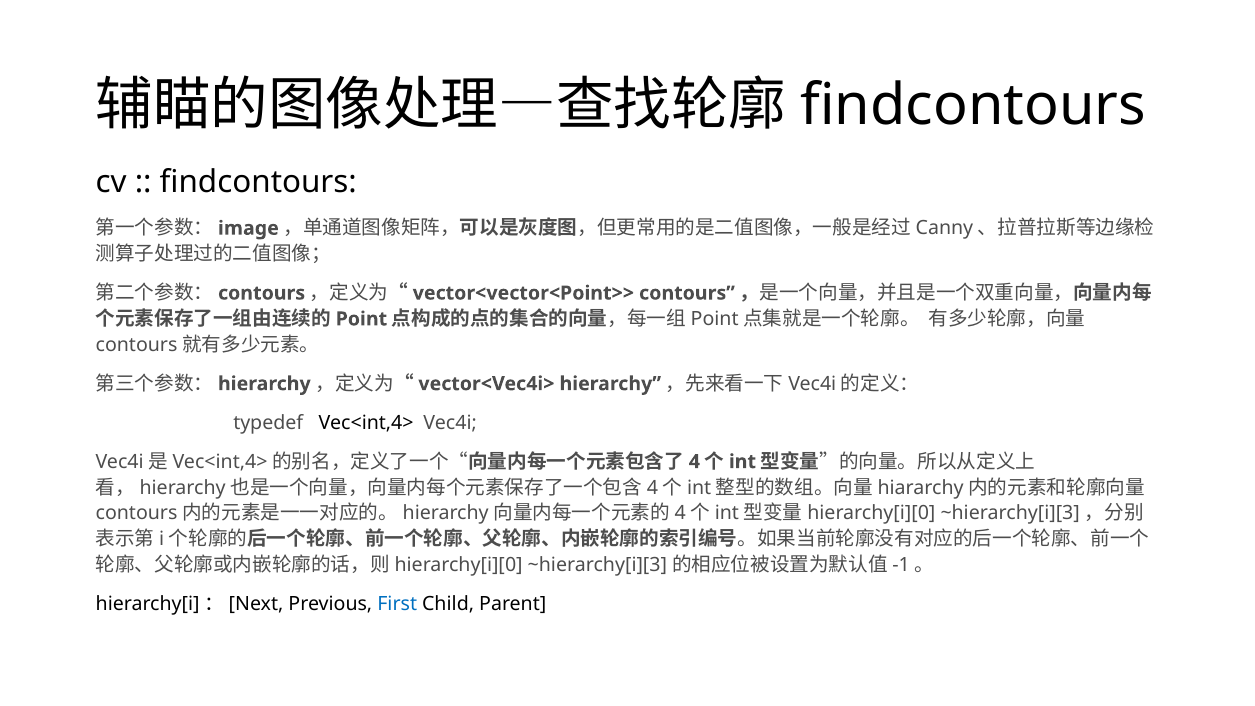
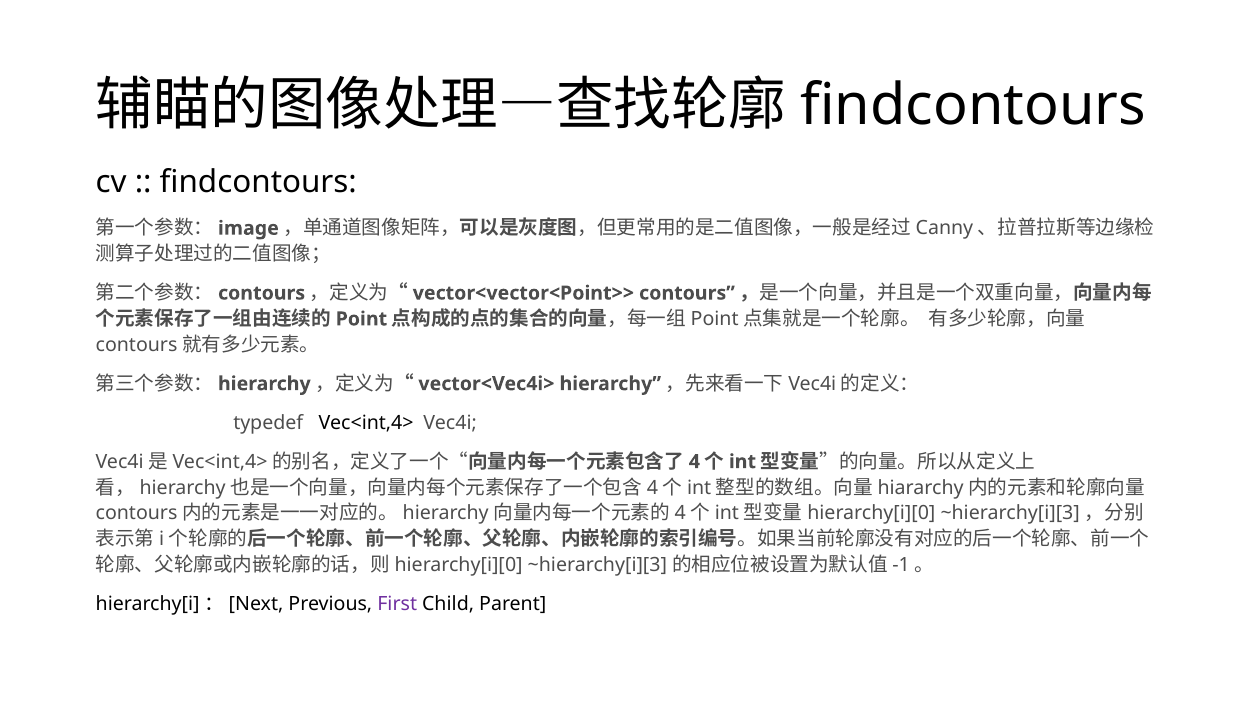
First colour: blue -> purple (397, 604)
